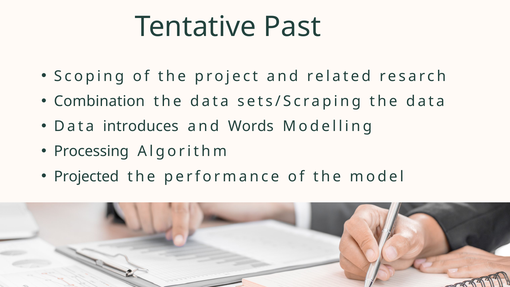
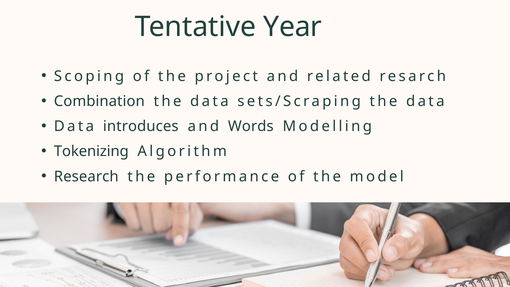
Past: Past -> Year (293, 27)
Processing: Processing -> Tokenizing (91, 151)
Projected: Projected -> Research (86, 176)
